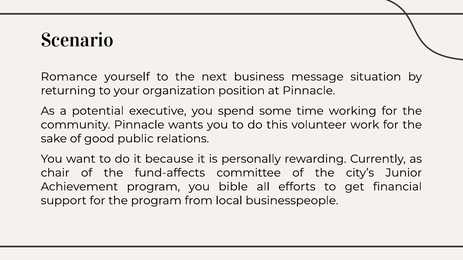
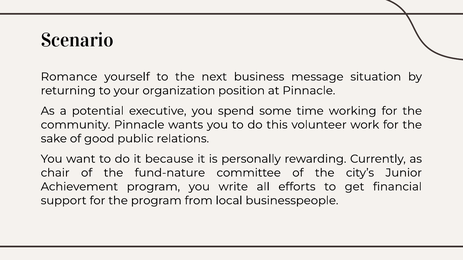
fund-affects: fund-affects -> fund-nature (170, 173)
bible: bible -> write (233, 187)
